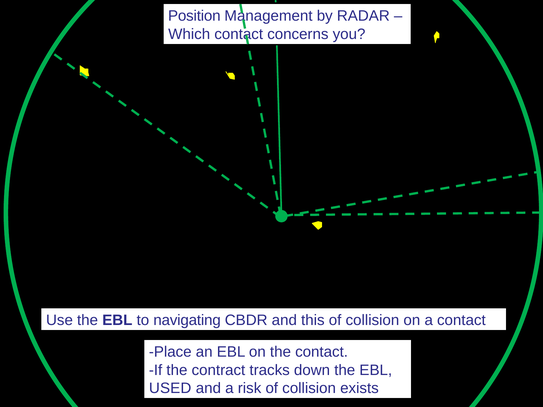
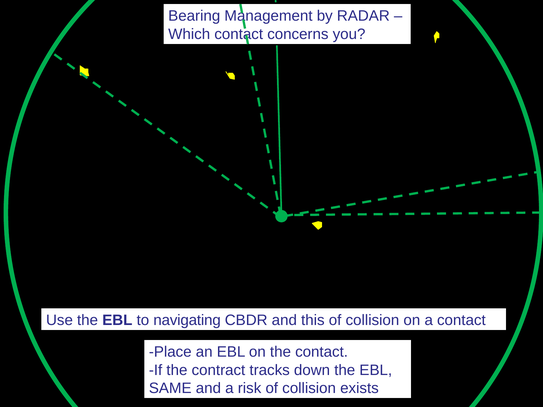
Position: Position -> Bearing (194, 16)
USED: USED -> SAME (170, 388)
